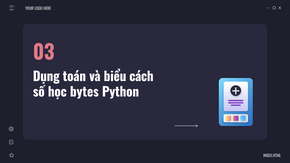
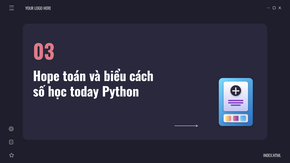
Dụng: Dụng -> Hope (46, 77)
bytes: bytes -> today (84, 92)
